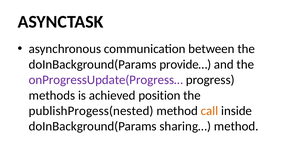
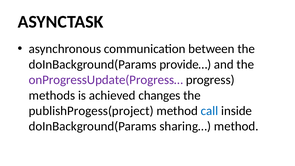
position: position -> changes (159, 95)
publishProgess(nested: publishProgess(nested -> publishProgess(project (91, 111)
call colour: orange -> blue (209, 111)
